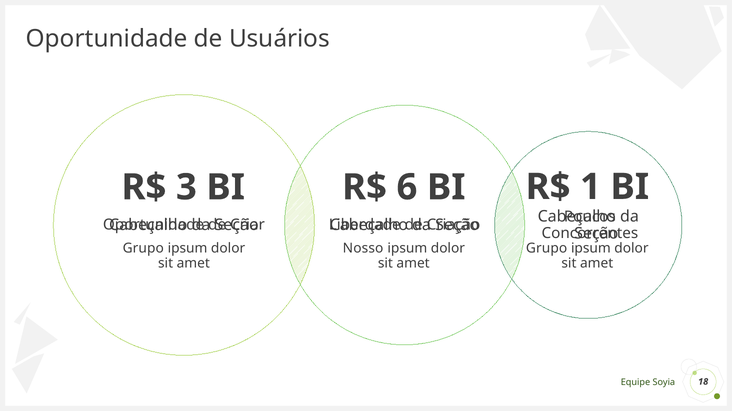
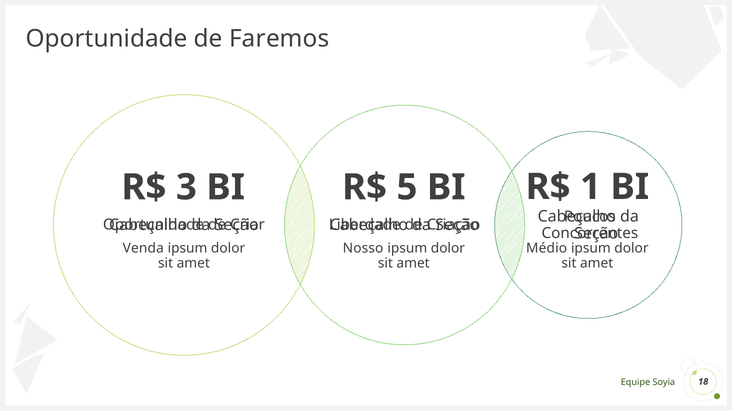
Usuários: Usuários -> Faremos (279, 39)
6: 6 -> 5 (407, 188)
Grupo: Grupo -> Venda (143, 249)
Grupo: Grupo -> Médio (547, 249)
